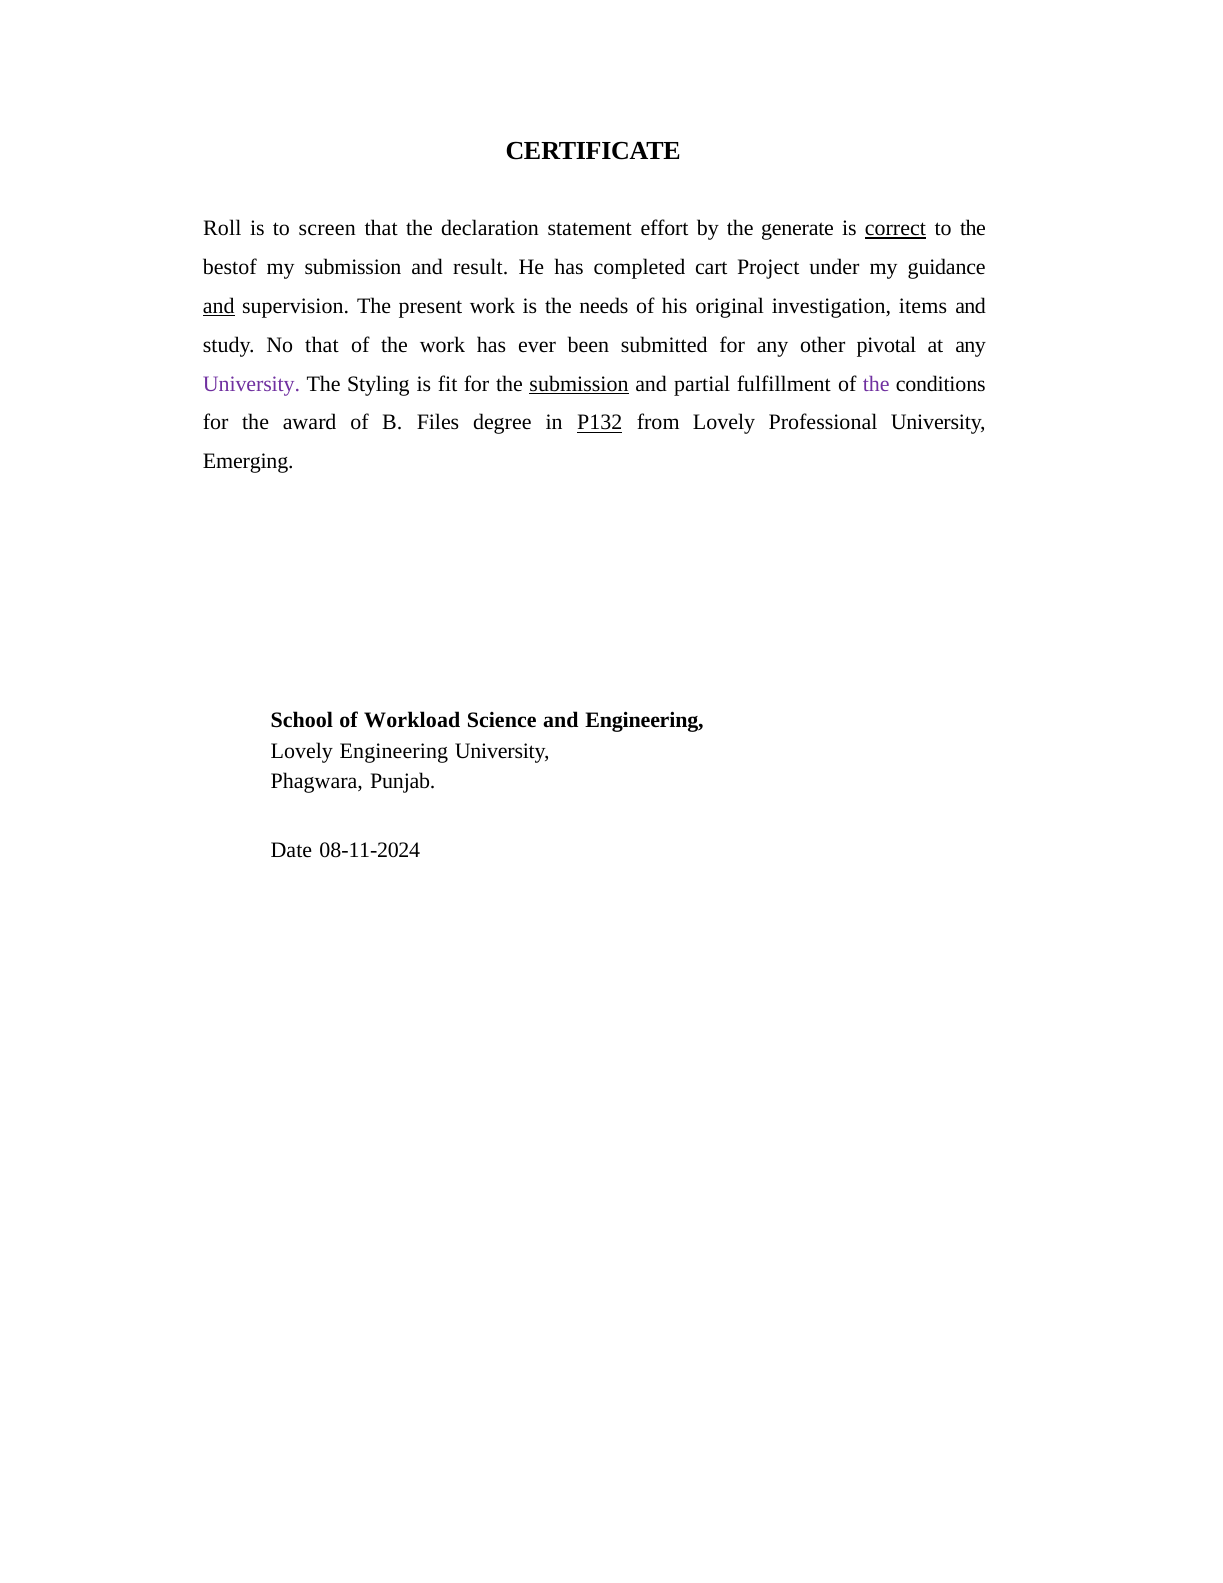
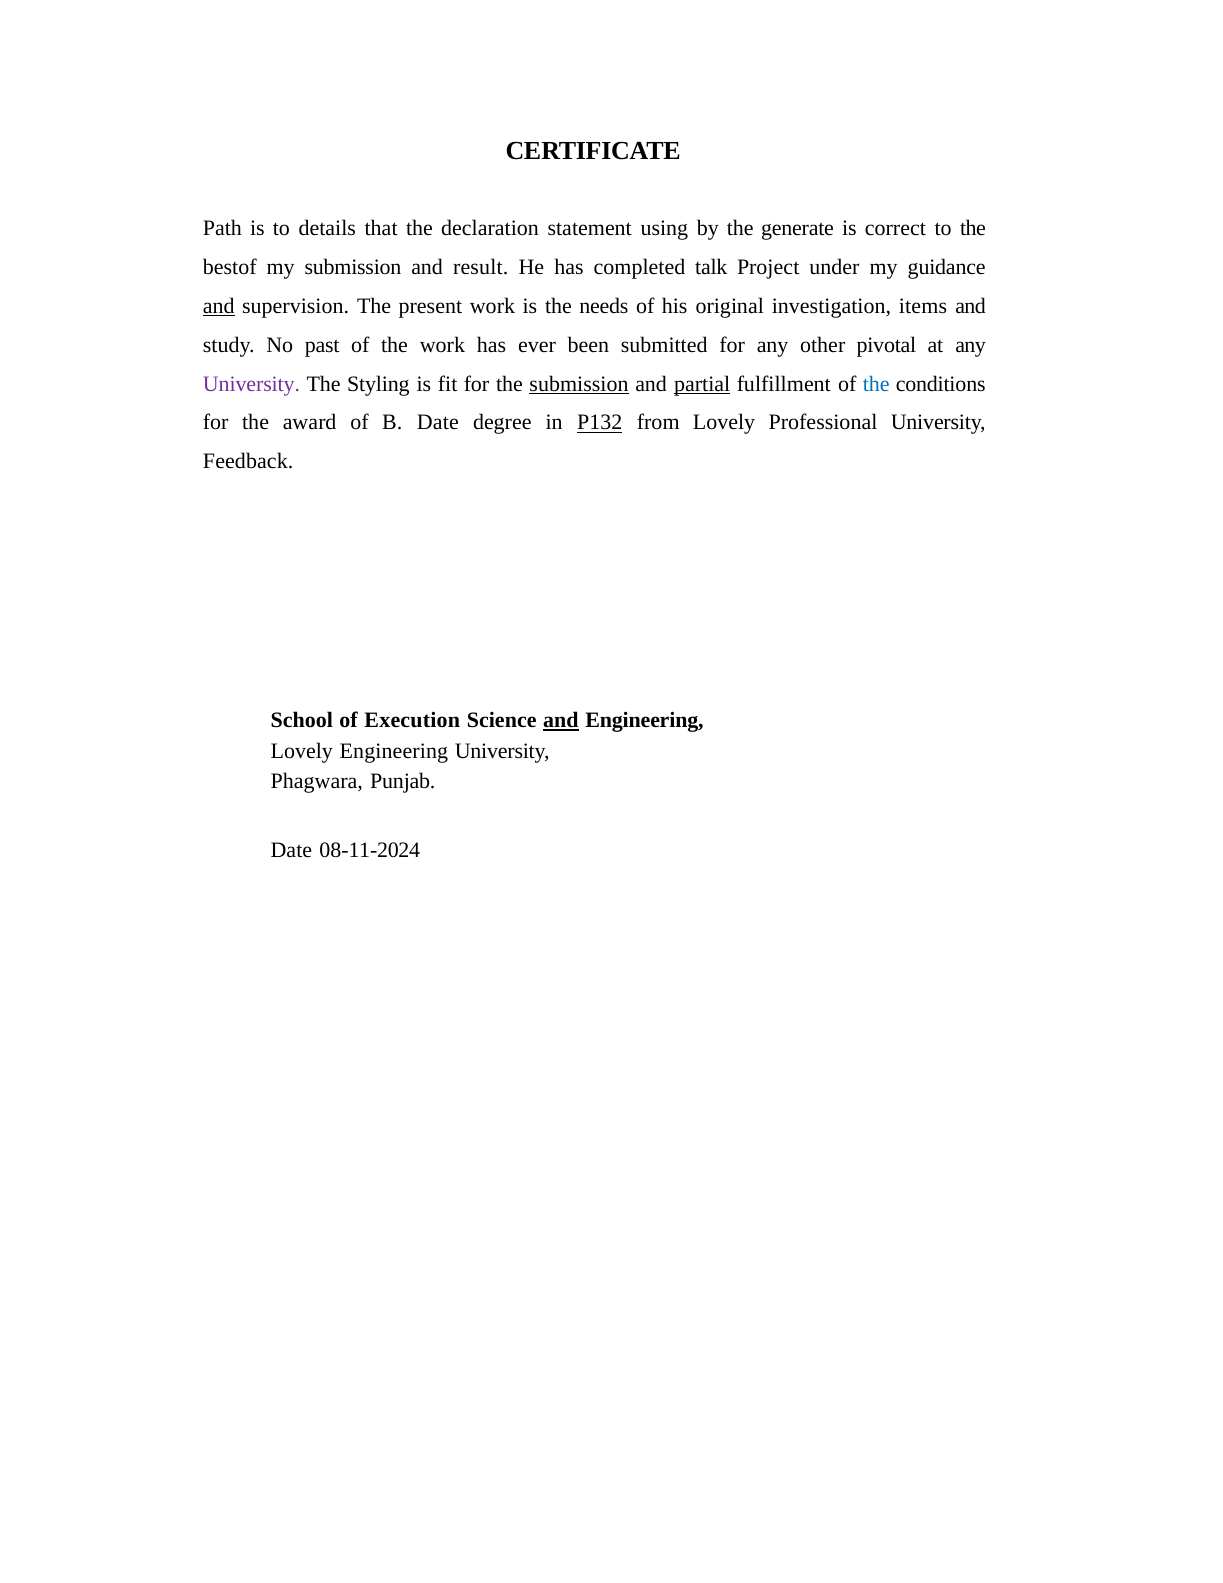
Roll: Roll -> Path (222, 229)
screen: screen -> details (327, 229)
effort: effort -> using (664, 229)
correct underline: present -> none (895, 229)
cart: cart -> talk (711, 267)
No that: that -> past (322, 345)
partial underline: none -> present (702, 384)
the colour: purple -> blue (876, 384)
B Files: Files -> Date (438, 423)
Emerging: Emerging -> Feedback (248, 461)
Workload: Workload -> Execution (412, 720)
and underline: none -> present (561, 720)
